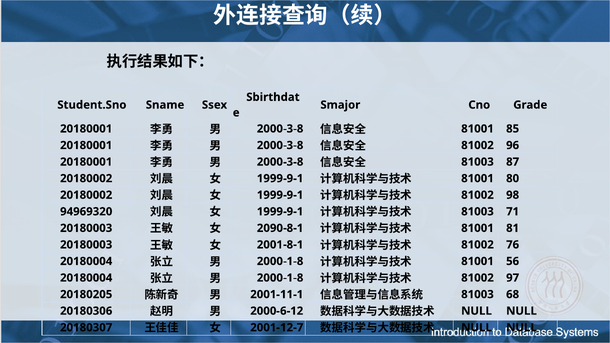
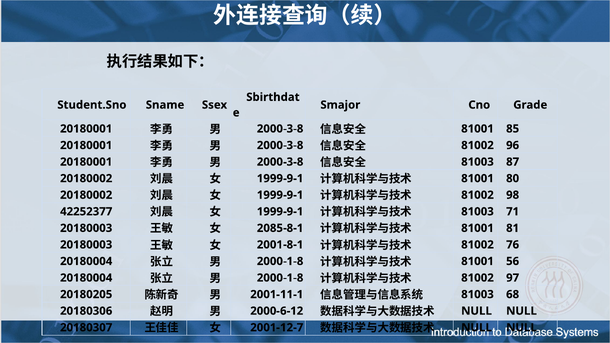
94969320: 94969320 -> 42252377 (86, 212)
2090-8-1: 2090-8-1 -> 2085-8-1 (280, 228)
